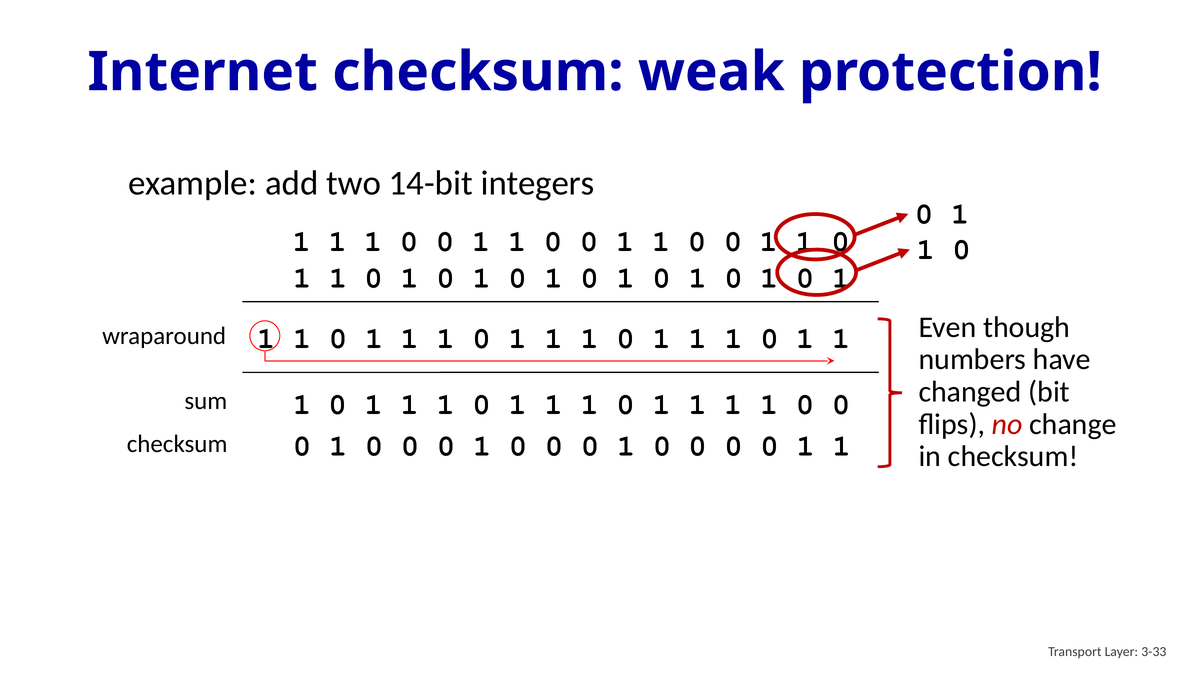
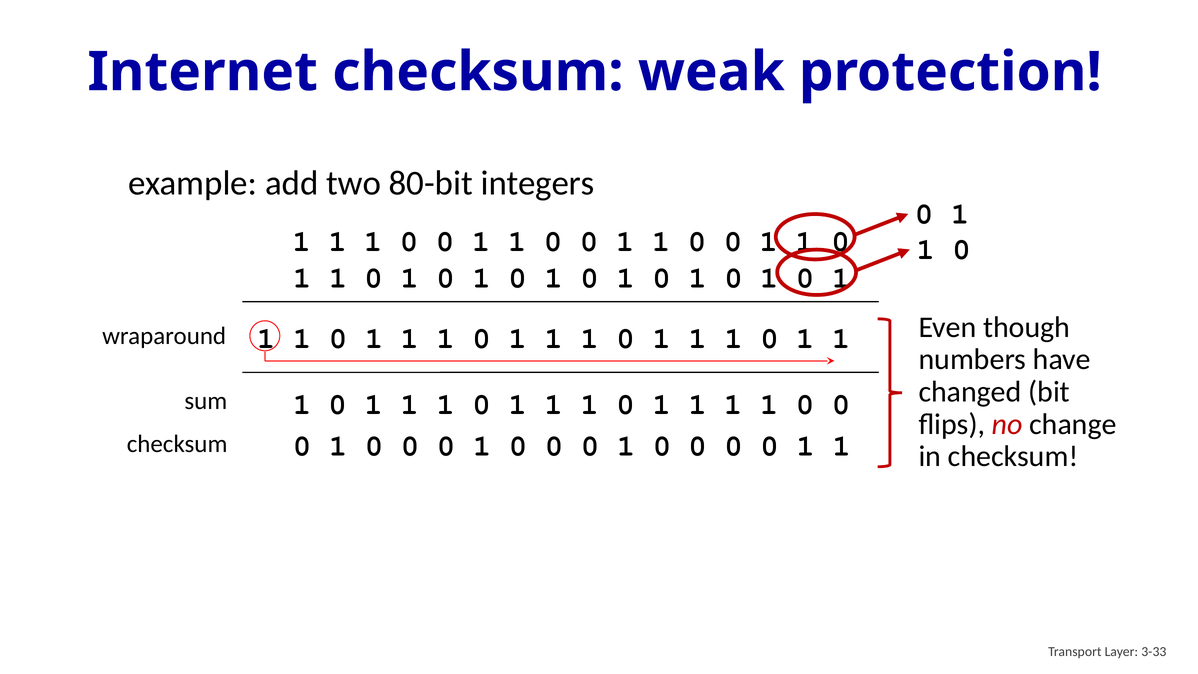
14-bit: 14-bit -> 80-bit (431, 183)
